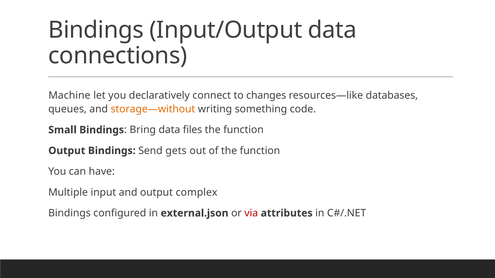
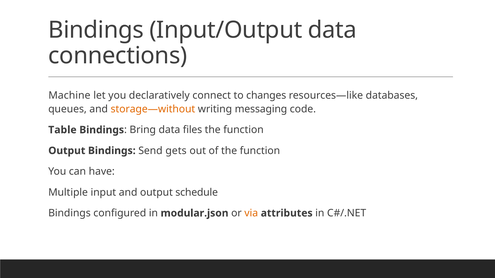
something: something -> messaging (261, 109)
Small: Small -> Table (62, 130)
complex: complex -> schedule (197, 193)
external.json: external.json -> modular.json (195, 213)
via colour: red -> orange (251, 213)
